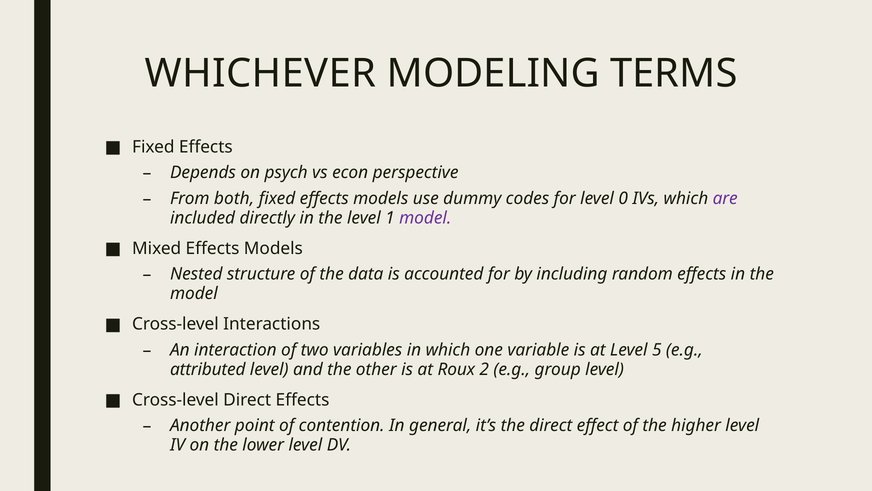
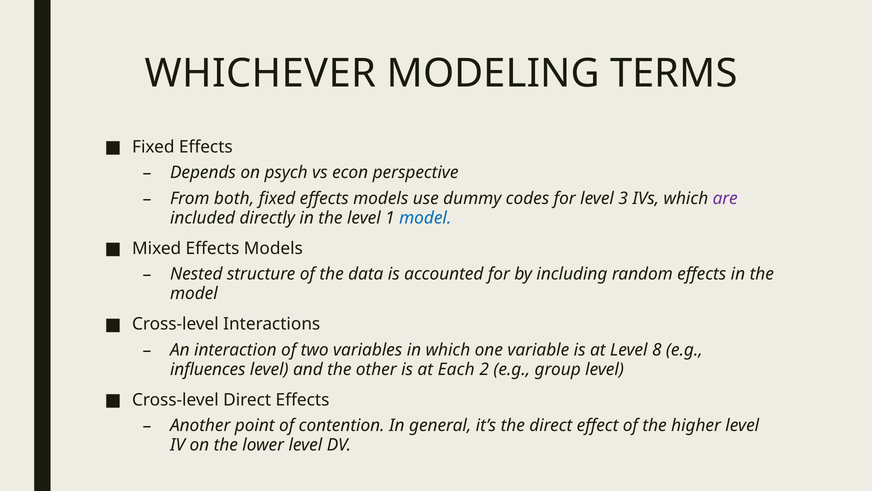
0: 0 -> 3 (623, 198)
model colour: purple -> blue (425, 218)
5: 5 -> 8 (657, 350)
attributed: attributed -> influences (208, 369)
Roux: Roux -> Each (456, 369)
